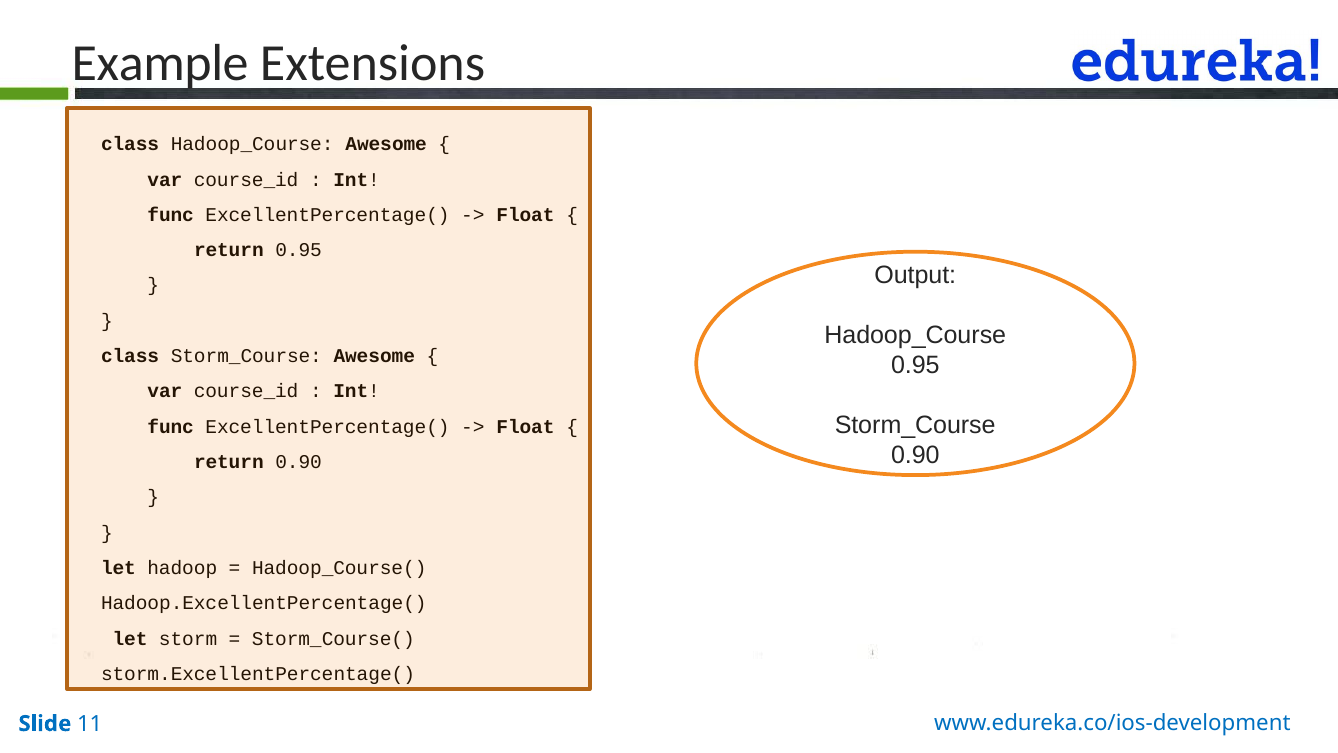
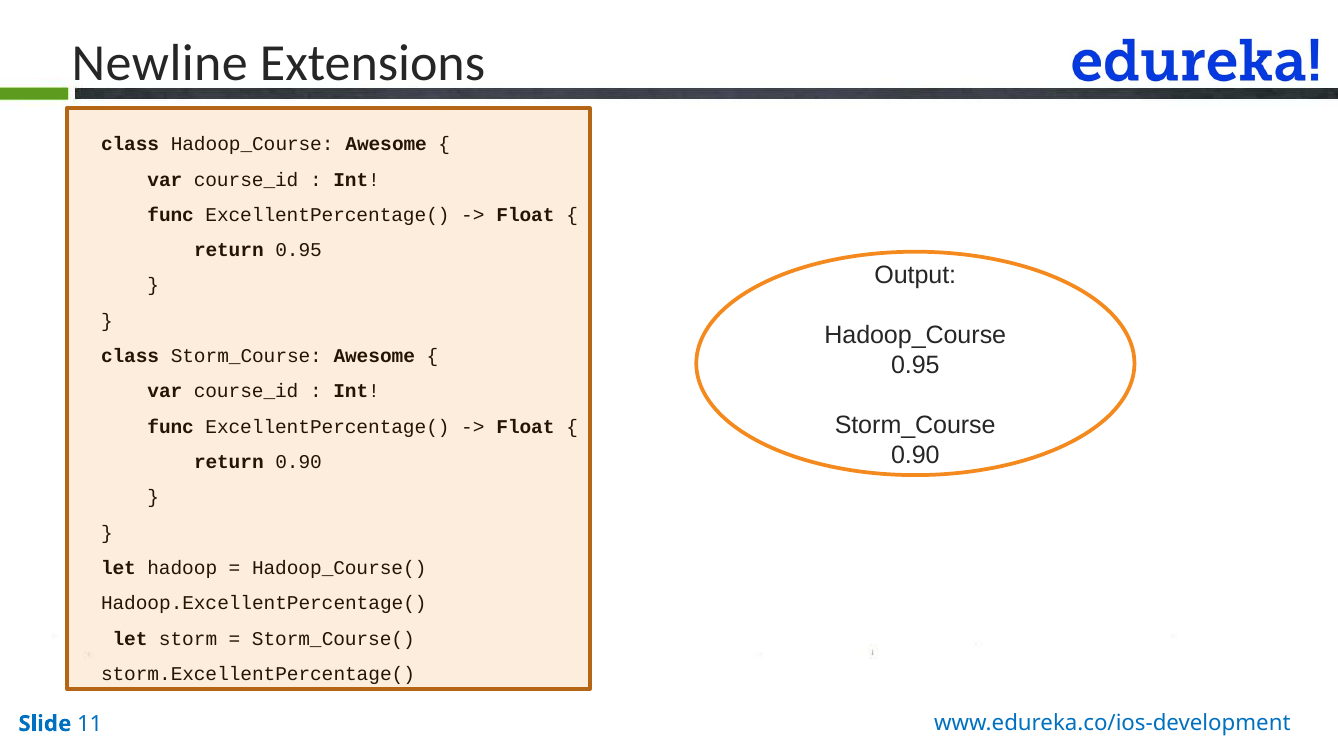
Example: Example -> Newline (160, 63)
